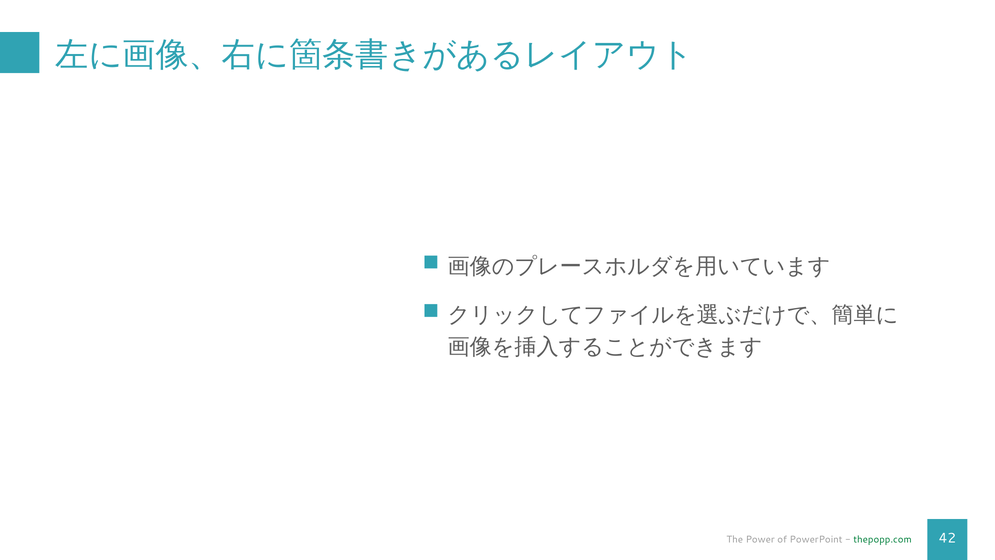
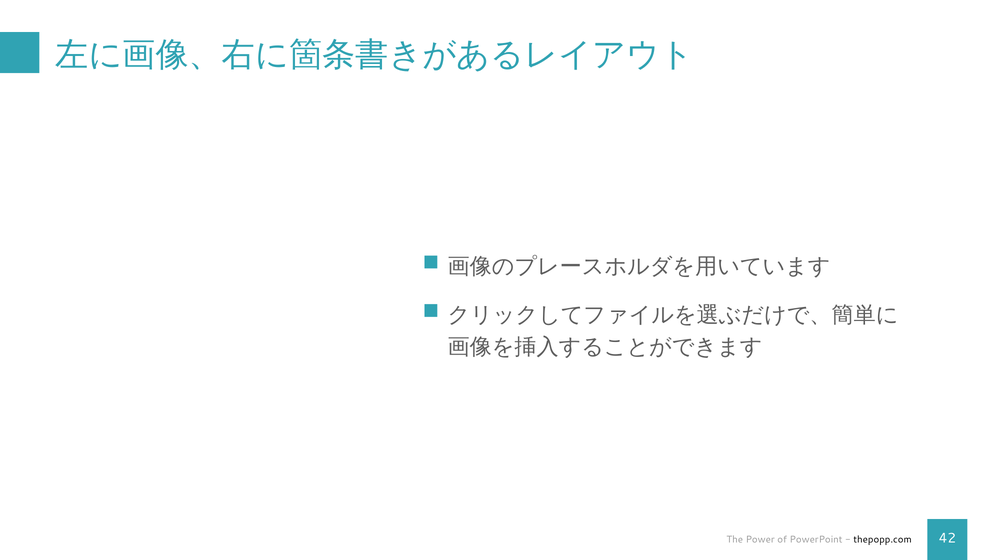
thepopp.com colour: green -> black (883, 539)
